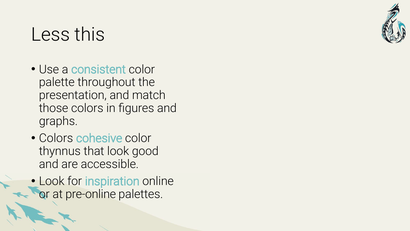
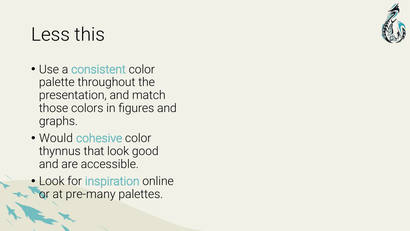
Colors: Colors -> Would (56, 138)
pre-online: pre-online -> pre-many (91, 194)
